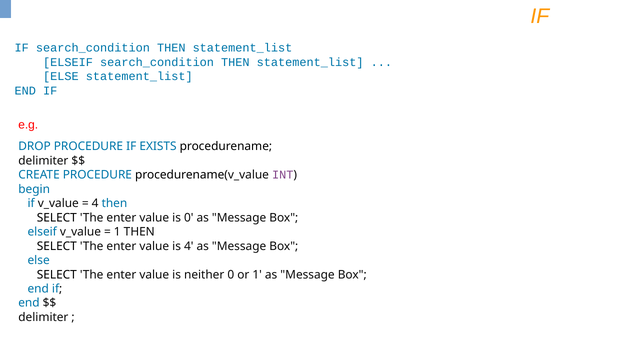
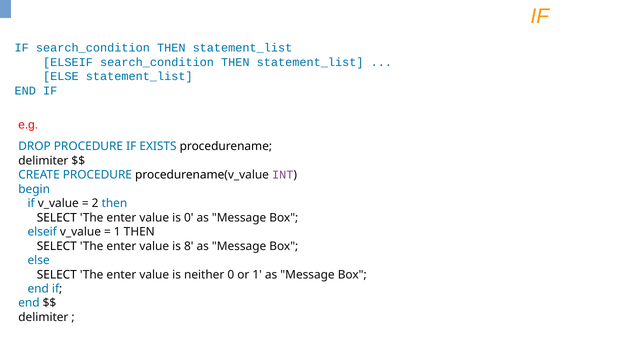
4: 4 -> 2 (95, 203)
is 4: 4 -> 8 (189, 246)
